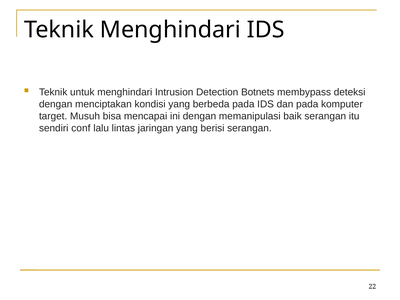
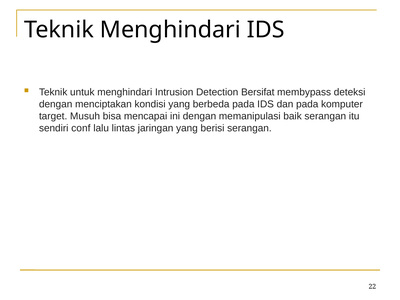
Botnets: Botnets -> Bersifat (258, 92)
